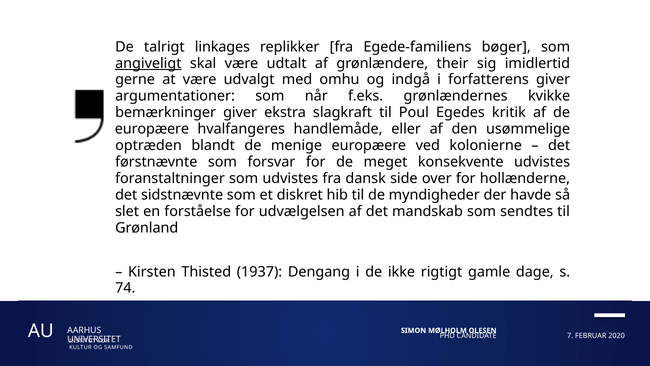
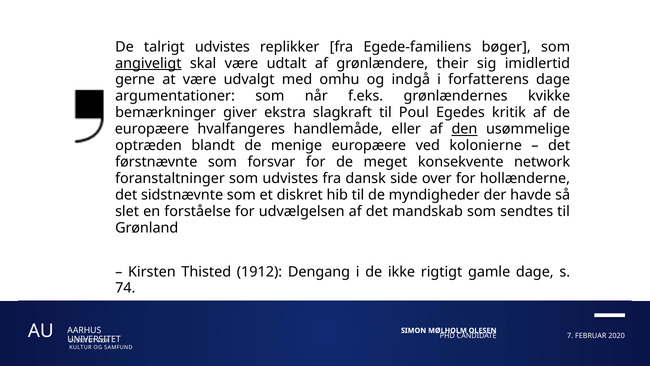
talrigt linkages: linkages -> udvistes (222, 47)
forfatterens giver: giver -> dage (553, 80)
den underline: none -> present (464, 129)
konsekvente udvistes: udvistes -> network (542, 162)
1937: 1937 -> 1912 (260, 271)
